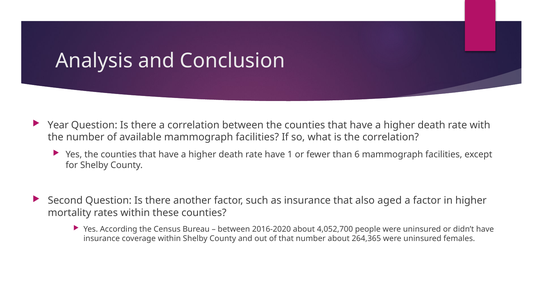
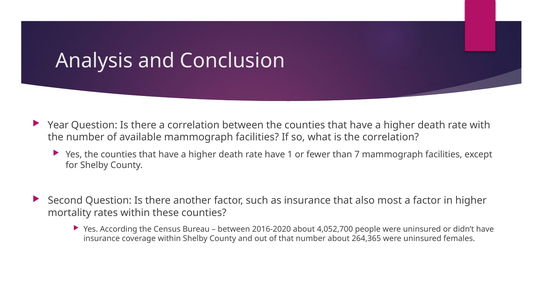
6: 6 -> 7 (357, 154)
aged: aged -> most (390, 200)
